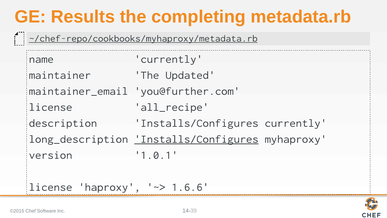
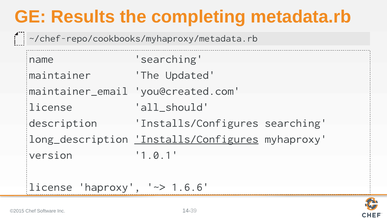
~/chef-repo/cookbooks/myhaproxy/metadata.rb underline: present -> none (143, 38)
name currently: currently -> searching (168, 59)
you@further.com: you@further.com -> you@created.com (187, 91)
all_recipe: all_recipe -> all_should (172, 107)
Installs/Configures currently: currently -> searching (296, 123)
